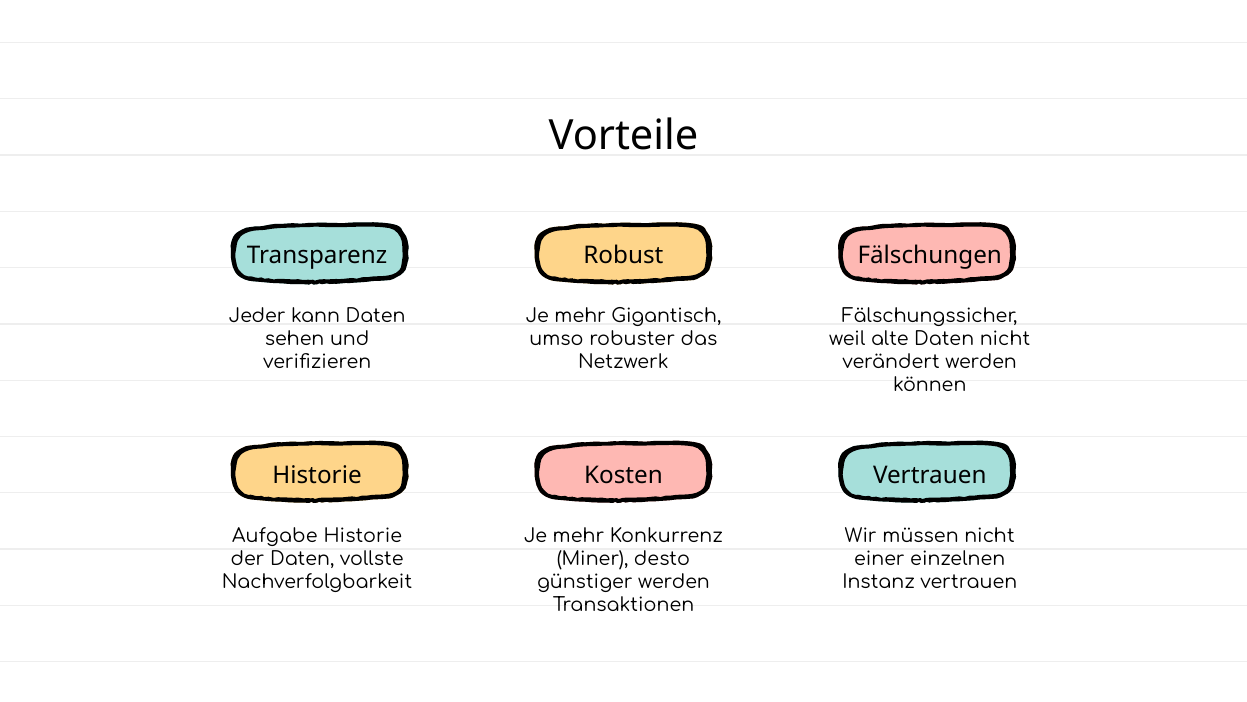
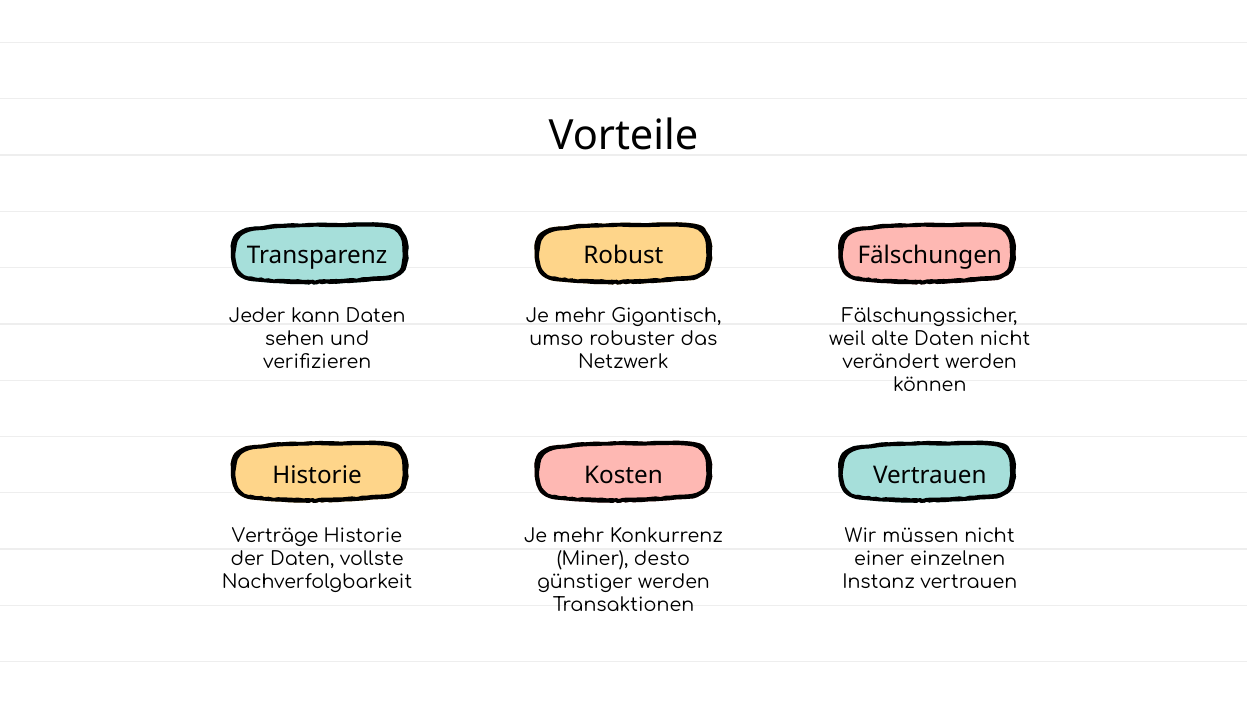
Aufgabe: Aufgabe -> Verträge (275, 536)
